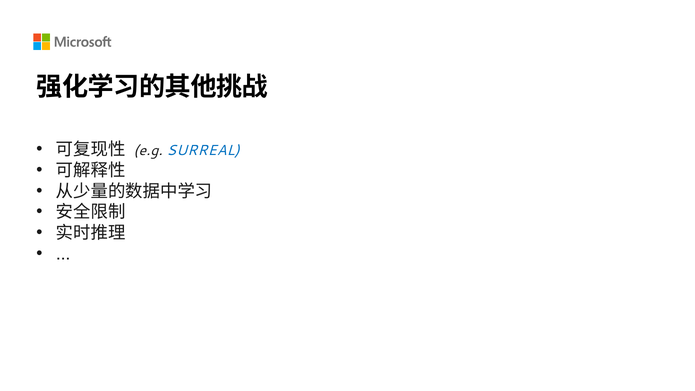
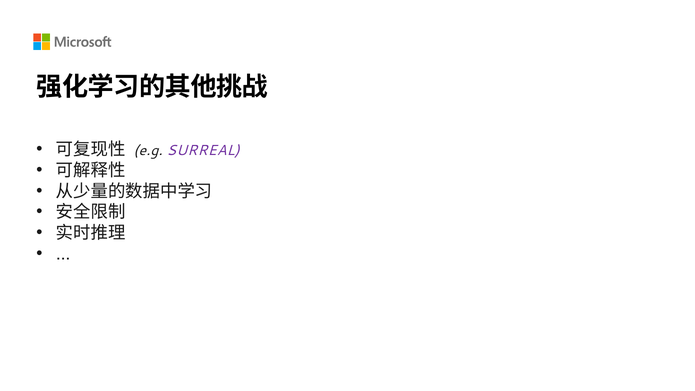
SURREAL colour: blue -> purple (203, 151)
